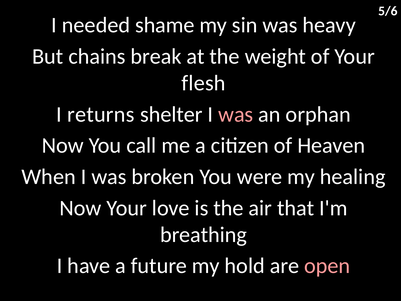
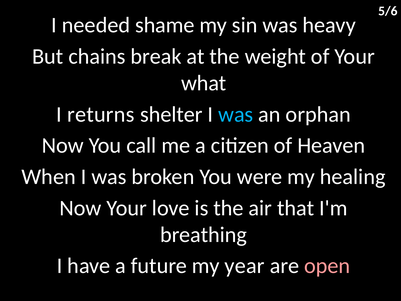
flesh: flesh -> what (204, 83)
was colour: pink -> light blue (236, 114)
hold: hold -> year (245, 266)
